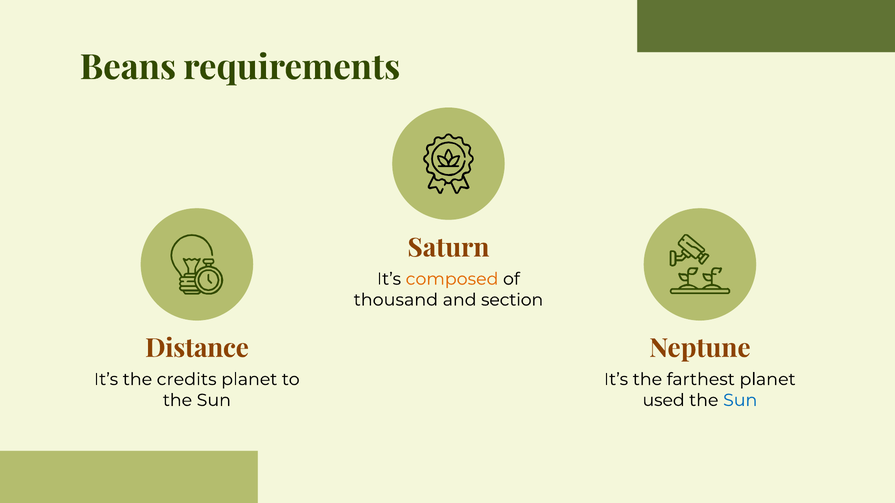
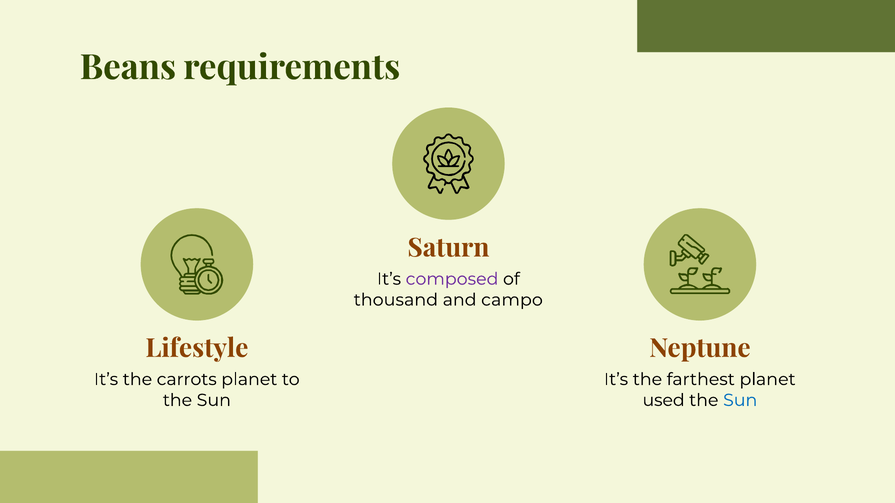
composed colour: orange -> purple (452, 279)
section: section -> campo (512, 300)
Distance: Distance -> Lifestyle (197, 349)
credits: credits -> carrots (187, 380)
